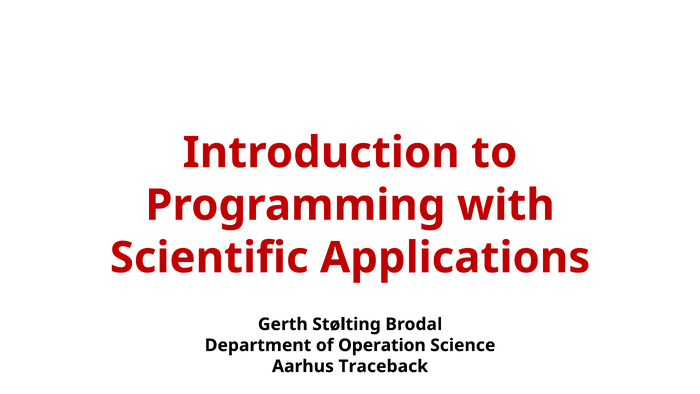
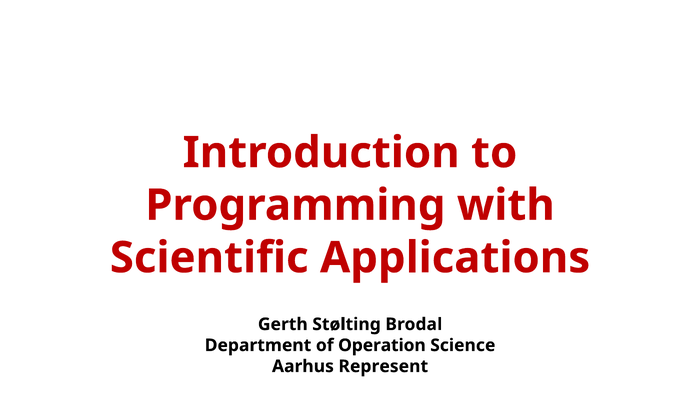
Traceback: Traceback -> Represent (383, 366)
